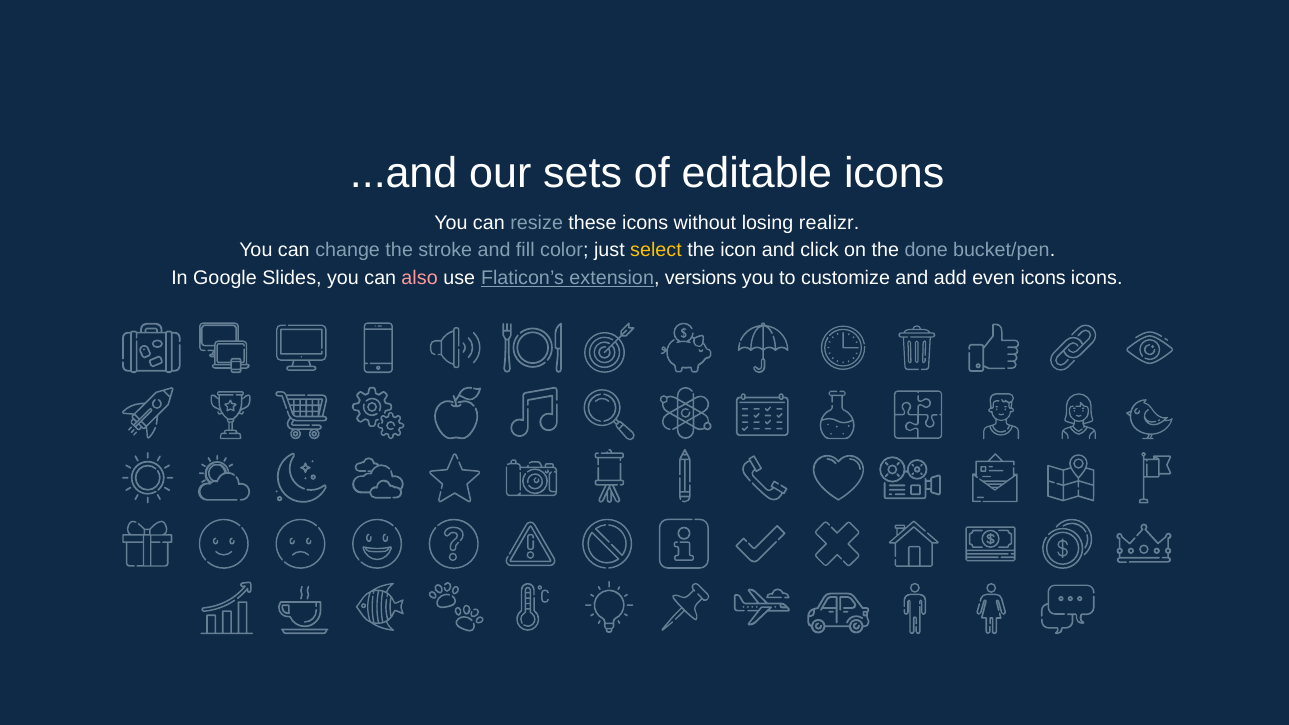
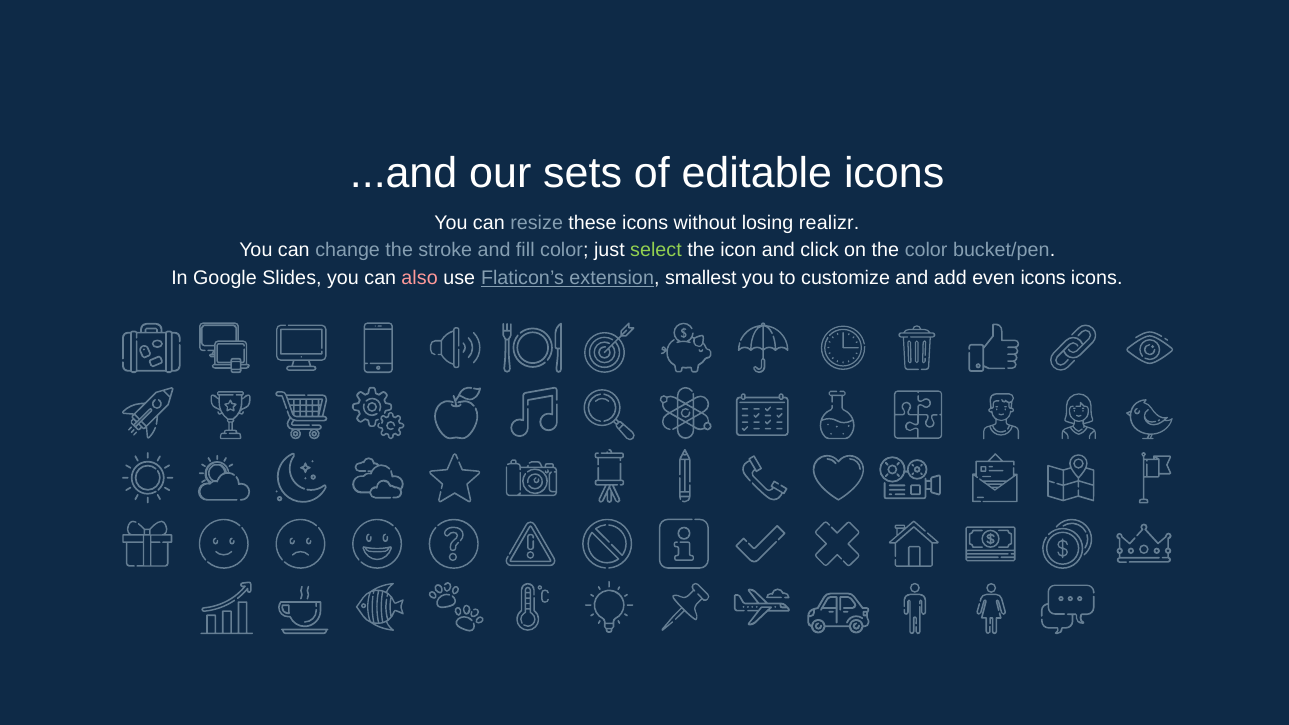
select colour: yellow -> light green (656, 250)
the done: done -> color (926, 250)
versions: versions -> smallest (701, 278)
